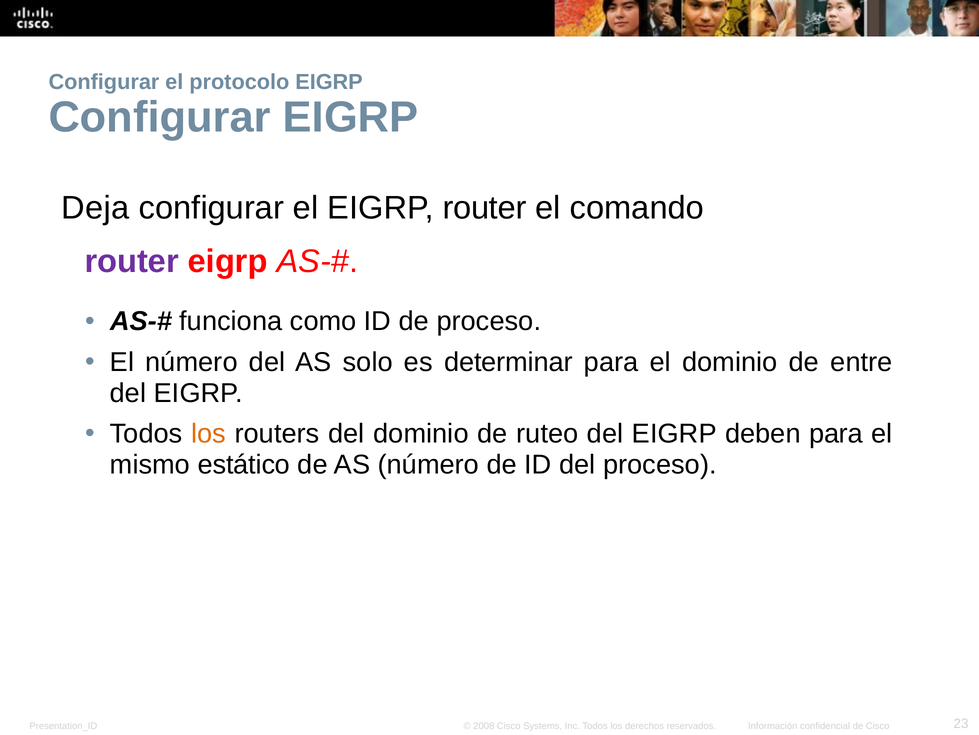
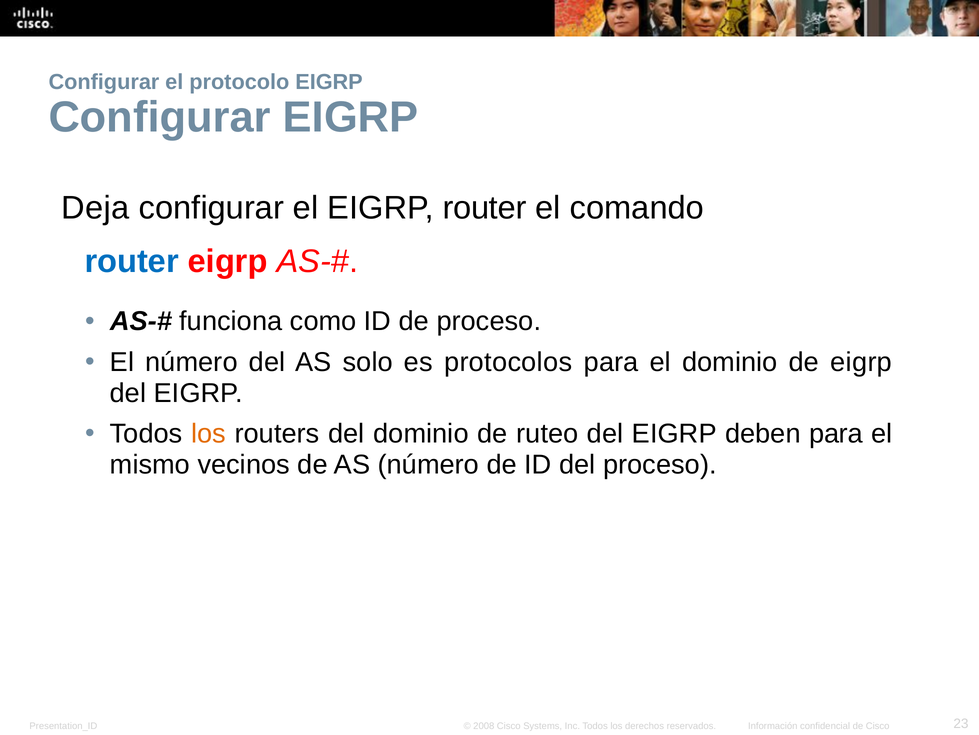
router colour: purple -> blue (132, 261)
determinar: determinar -> protocolos (508, 362)
de entre: entre -> eigrp (861, 362)
estático: estático -> vecinos (244, 464)
